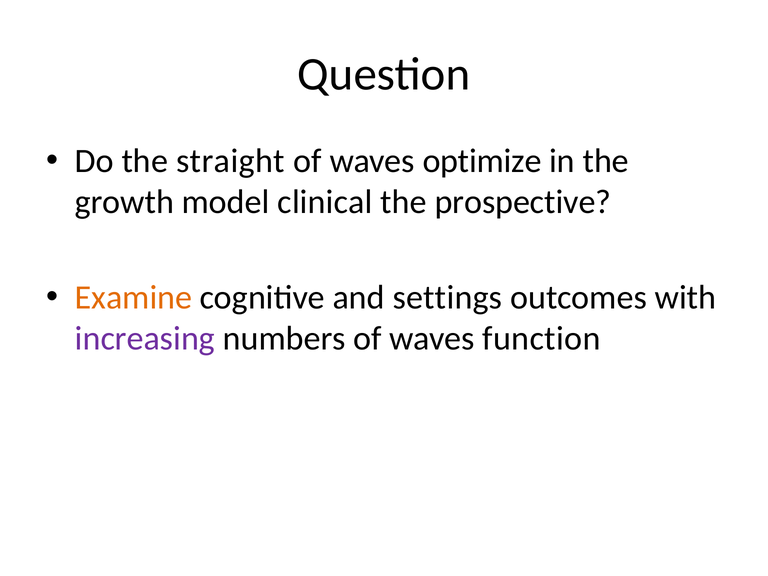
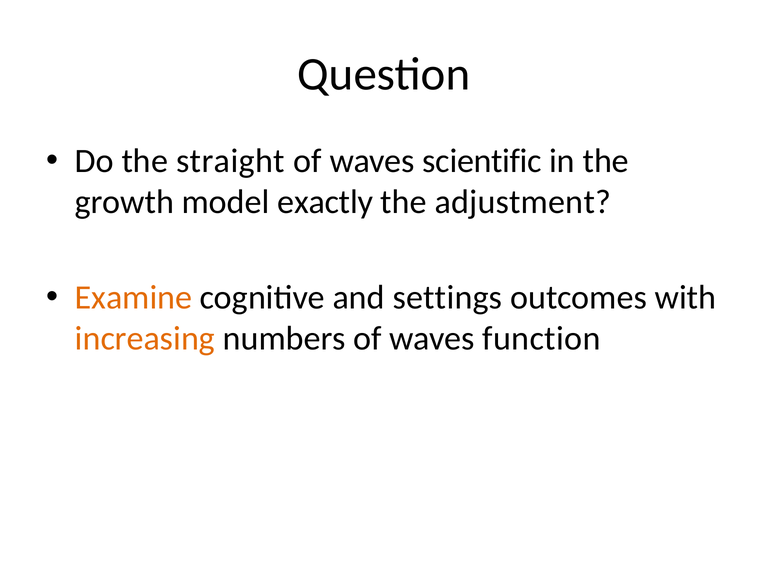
optimize: optimize -> scientific (482, 161)
clinical: clinical -> exactly (325, 202)
prospective: prospective -> adjustment (523, 202)
increasing colour: purple -> orange (145, 339)
